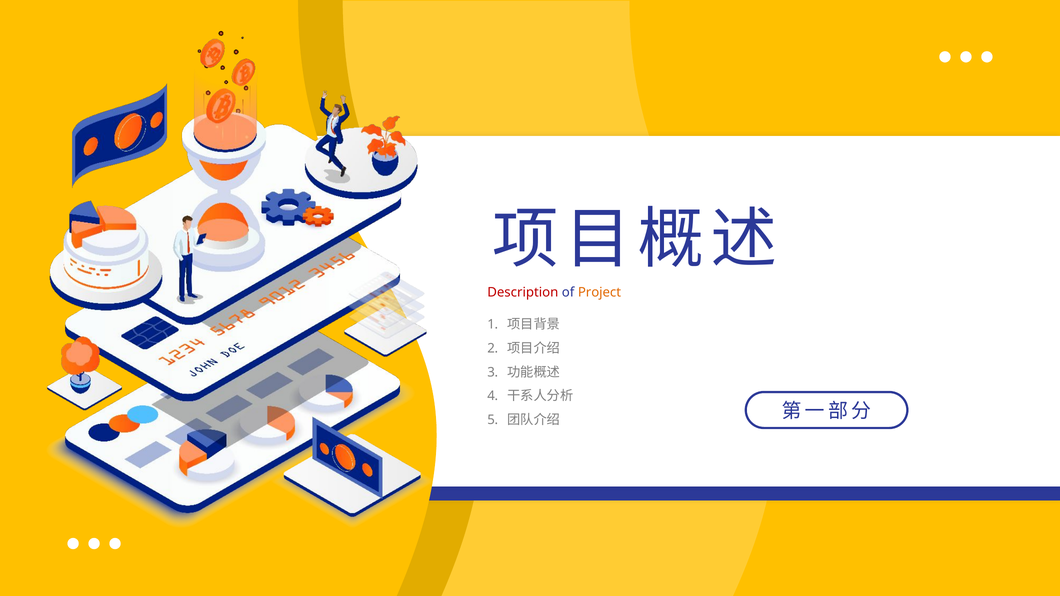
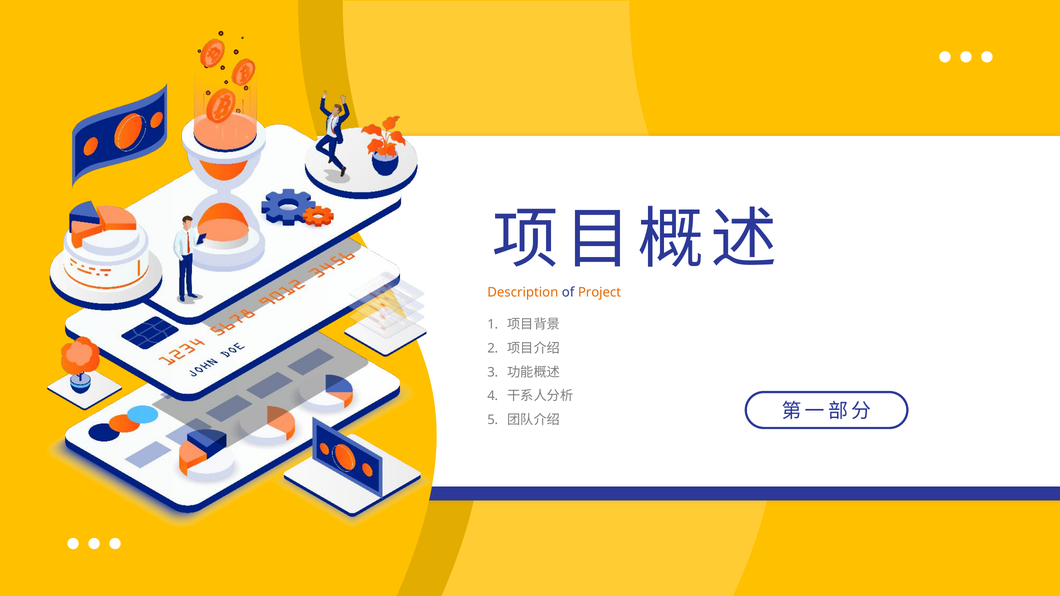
Description colour: red -> orange (523, 293)
